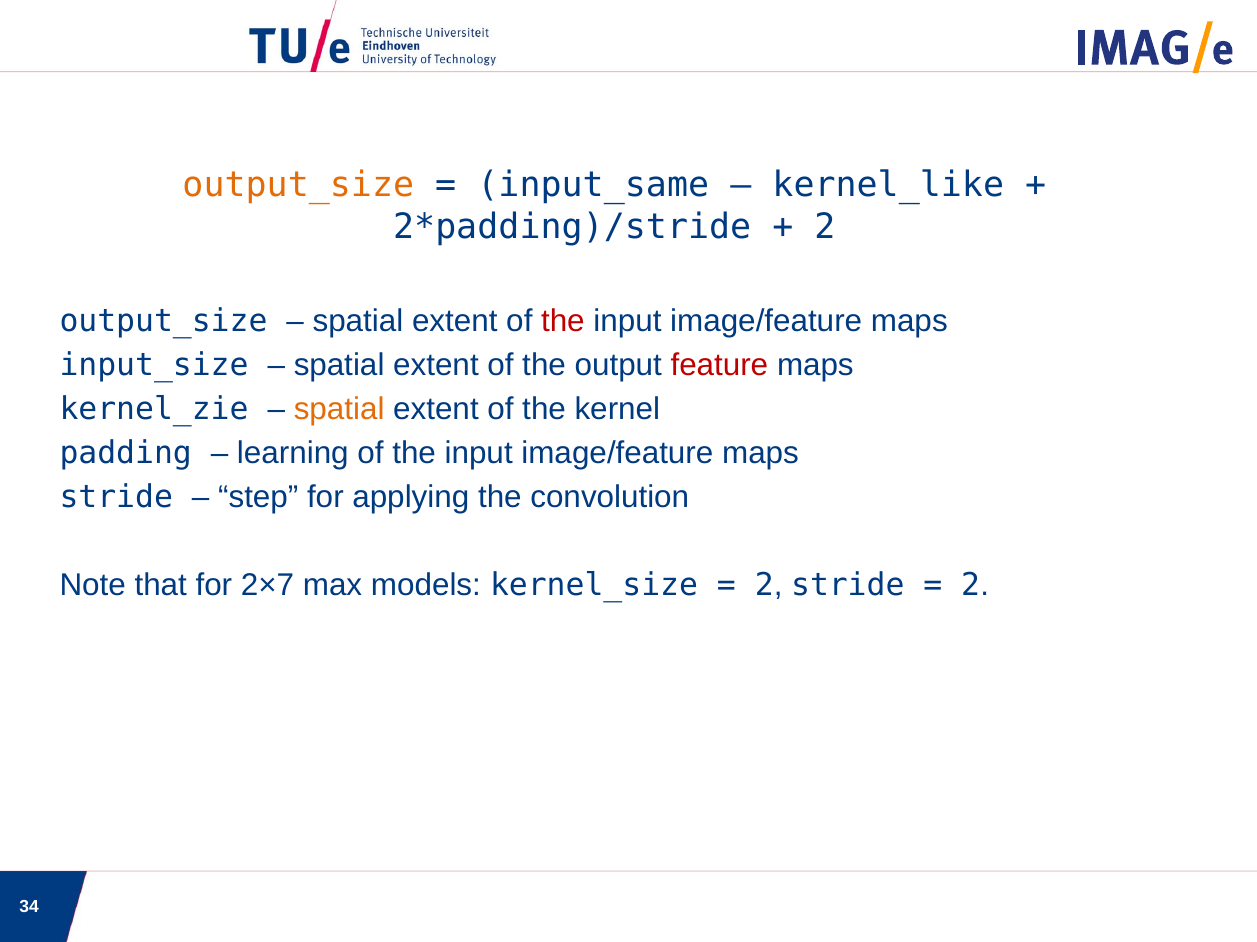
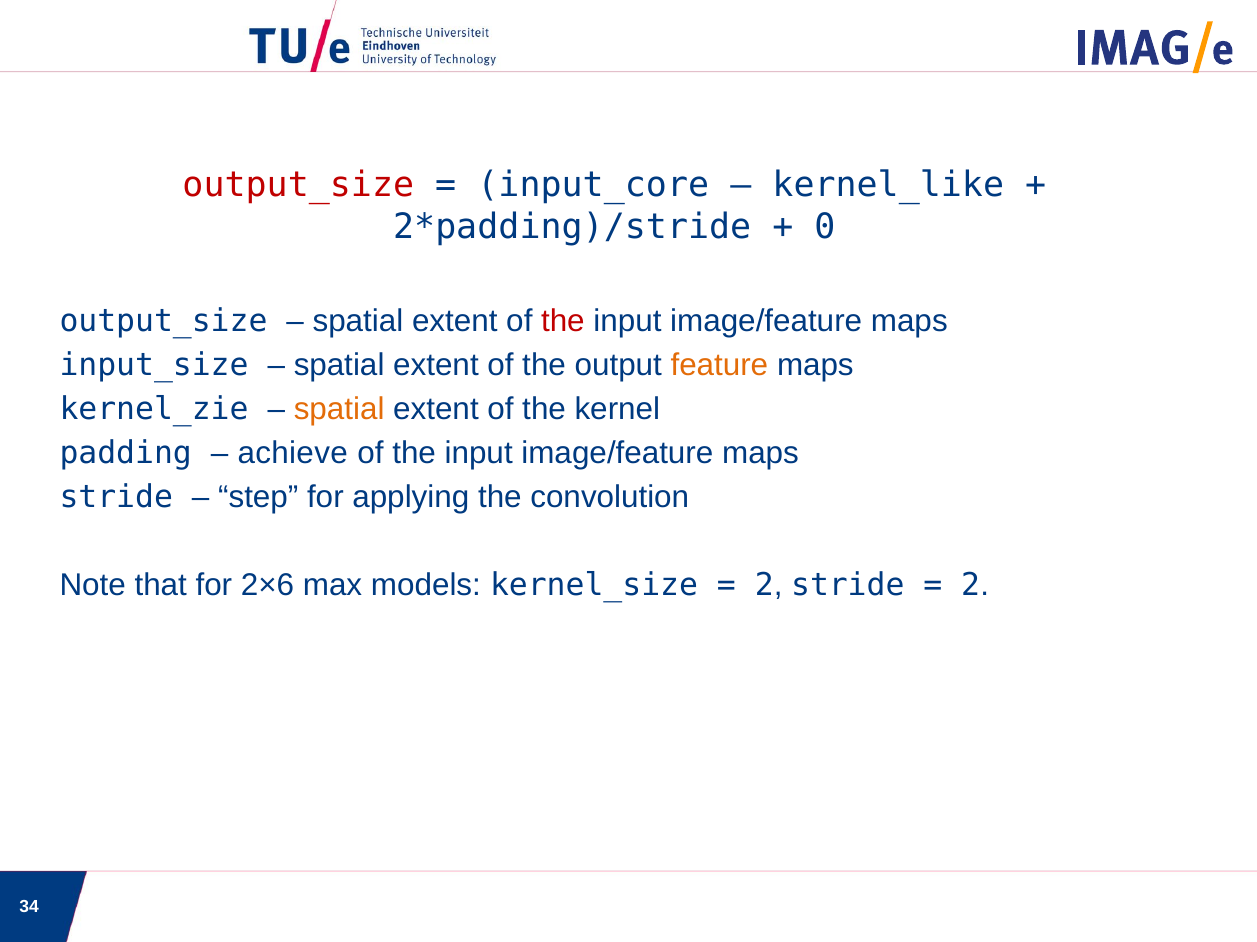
output_size colour: orange -> red (298, 185)
input_same: input_same -> input_core (593, 185)
2: 2 -> 0 (825, 227)
feature colour: red -> orange (719, 366)
learning: learning -> achieve (293, 454)
2×7: 2×7 -> 2×6 (268, 586)
